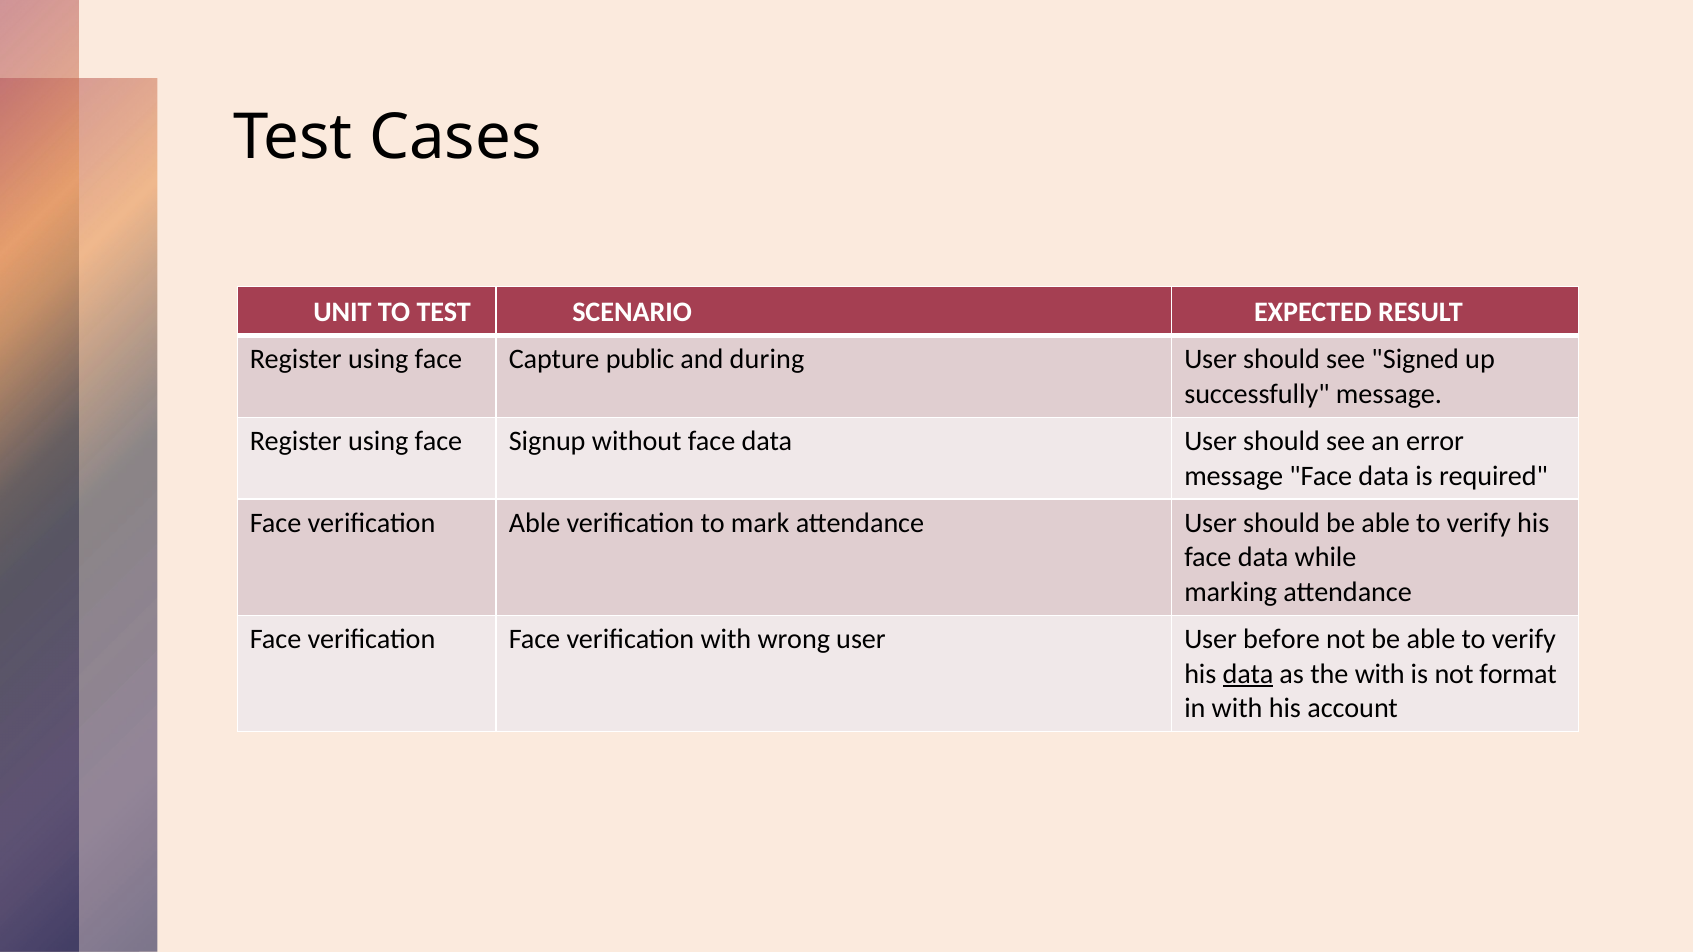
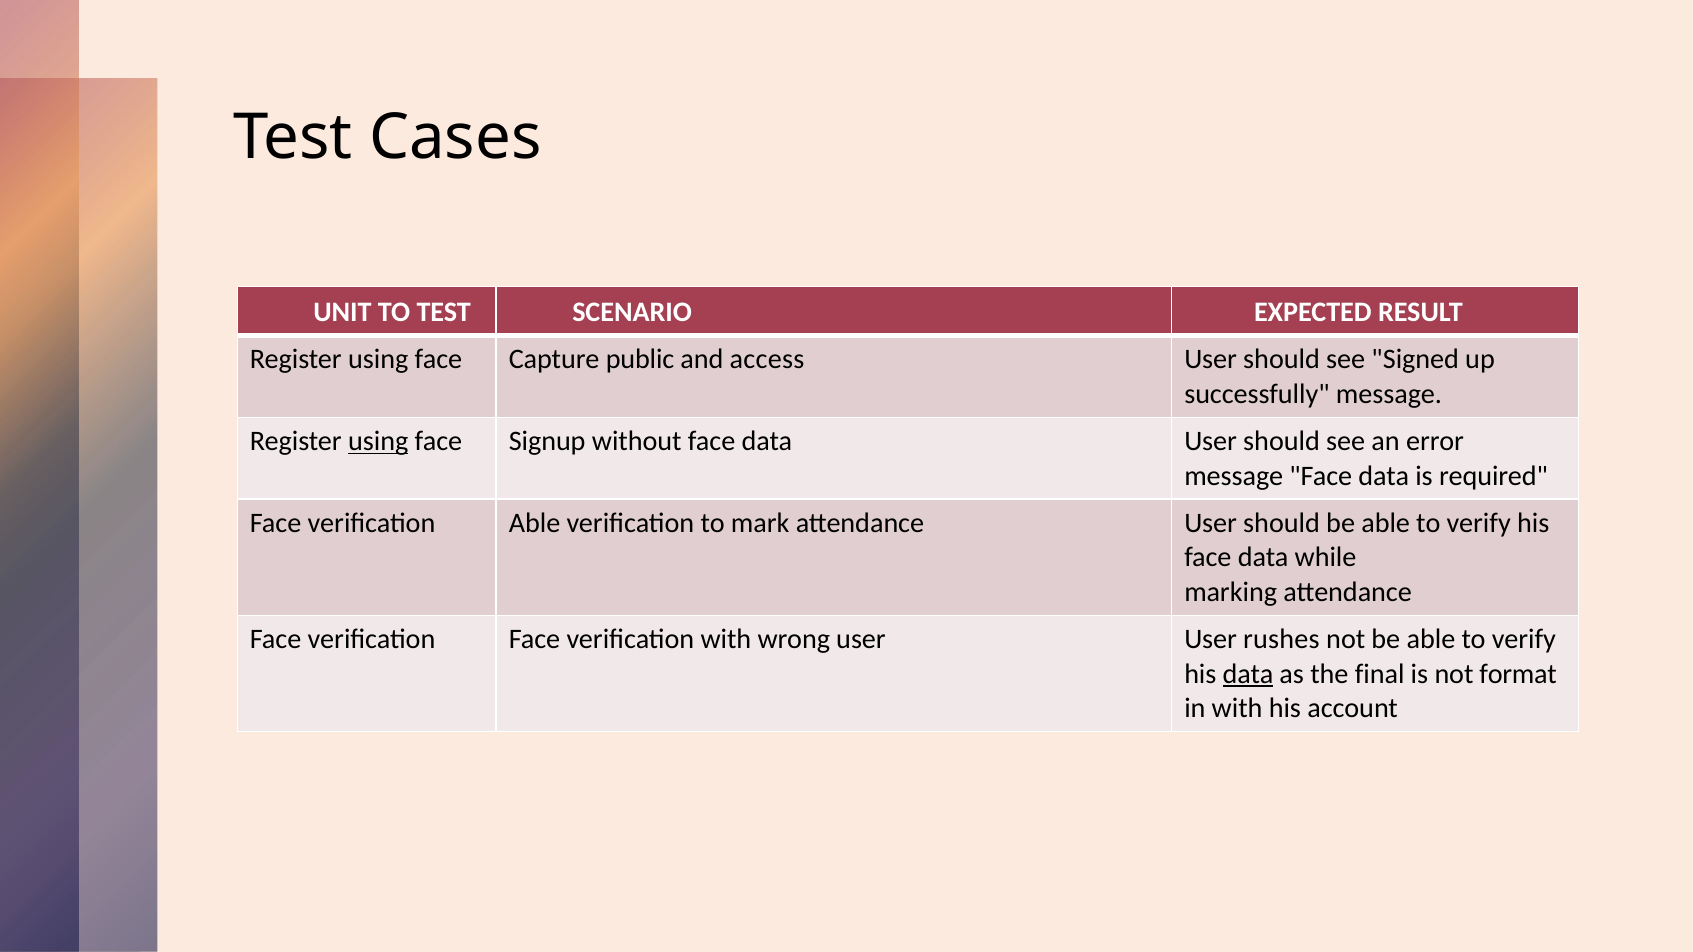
during: during -> access (767, 360)
using underline: none -> present (378, 442)
before: before -> rushes (1281, 639)
the with: with -> final (1380, 674)
